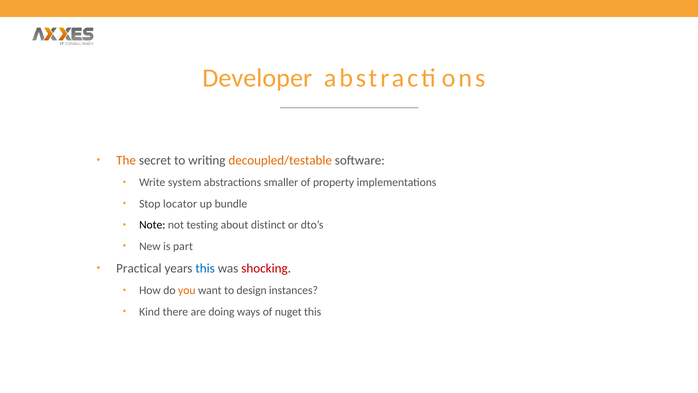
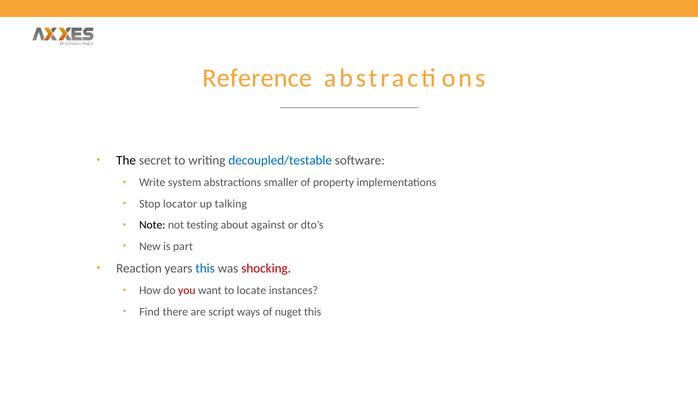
Developer: Developer -> Reference (257, 78)
The colour: orange -> black (126, 160)
decoupled/testable colour: orange -> blue (280, 160)
bundle: bundle -> talking (231, 204)
distinct: distinct -> against (268, 225)
Practical: Practical -> Reaction (139, 268)
you colour: orange -> red (187, 290)
design: design -> locate (251, 290)
Kind: Kind -> Find (150, 312)
doing: doing -> script (221, 312)
